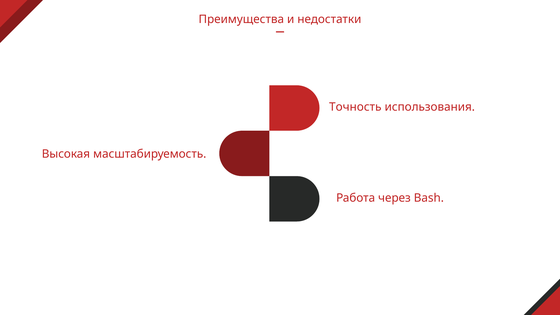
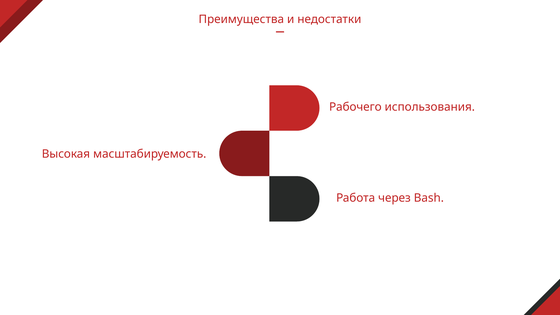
Точность: Точность -> Рабочего (355, 107)
